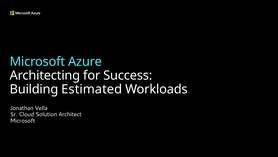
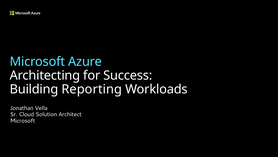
Estimated: Estimated -> Reporting (92, 89)
